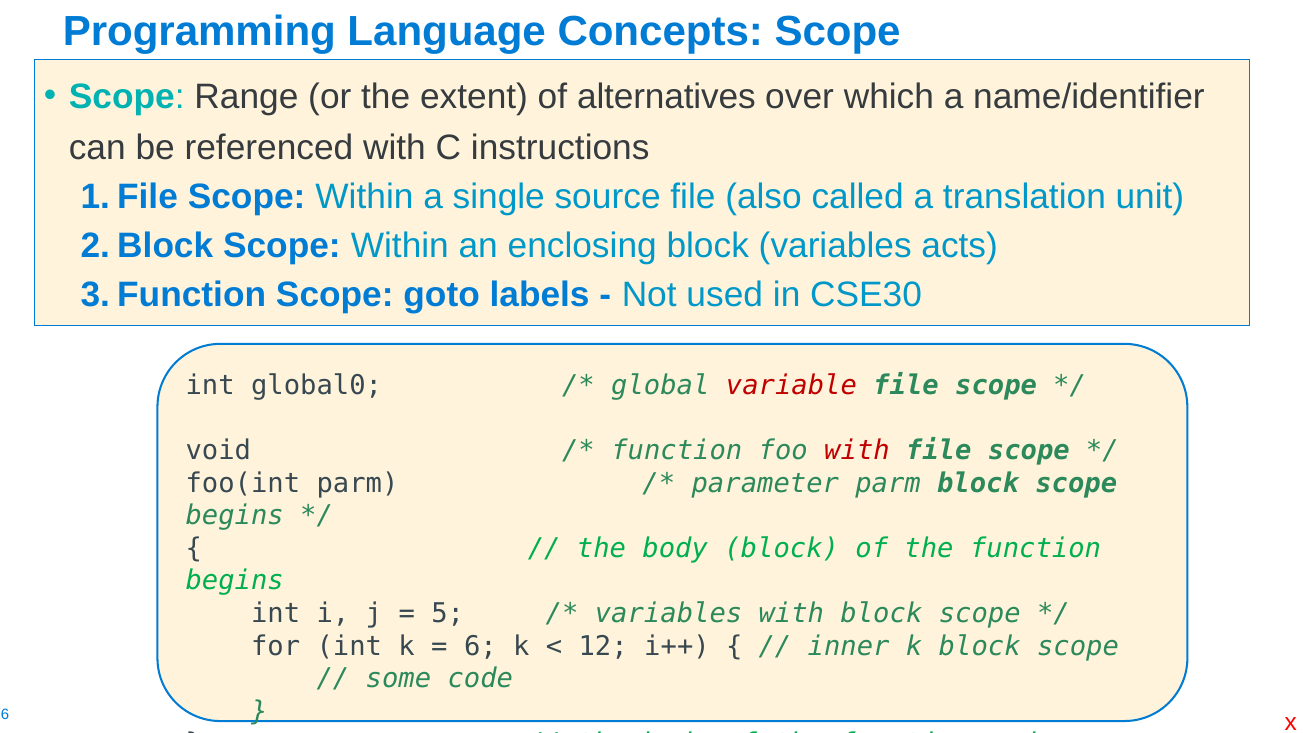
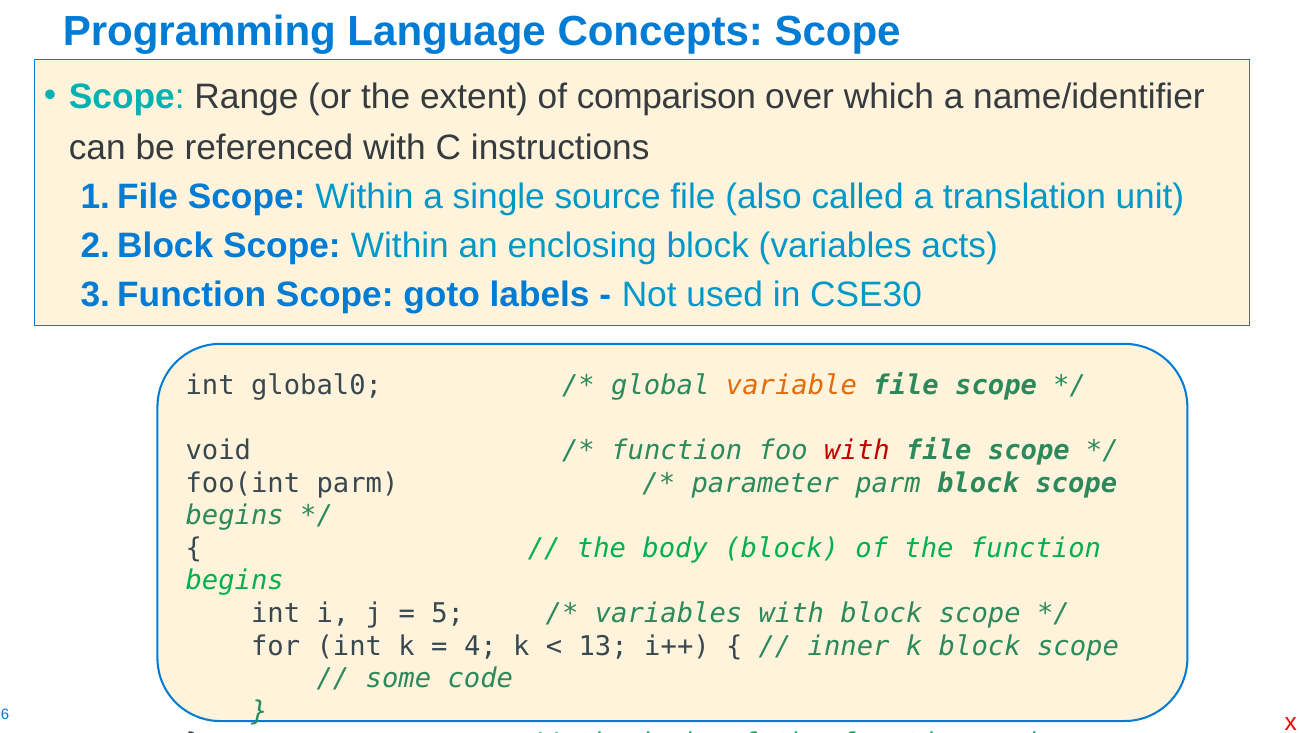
alternatives: alternatives -> comparison (666, 97)
variable colour: red -> orange (791, 385)
6: 6 -> 4 (480, 646)
12: 12 -> 13 (603, 646)
